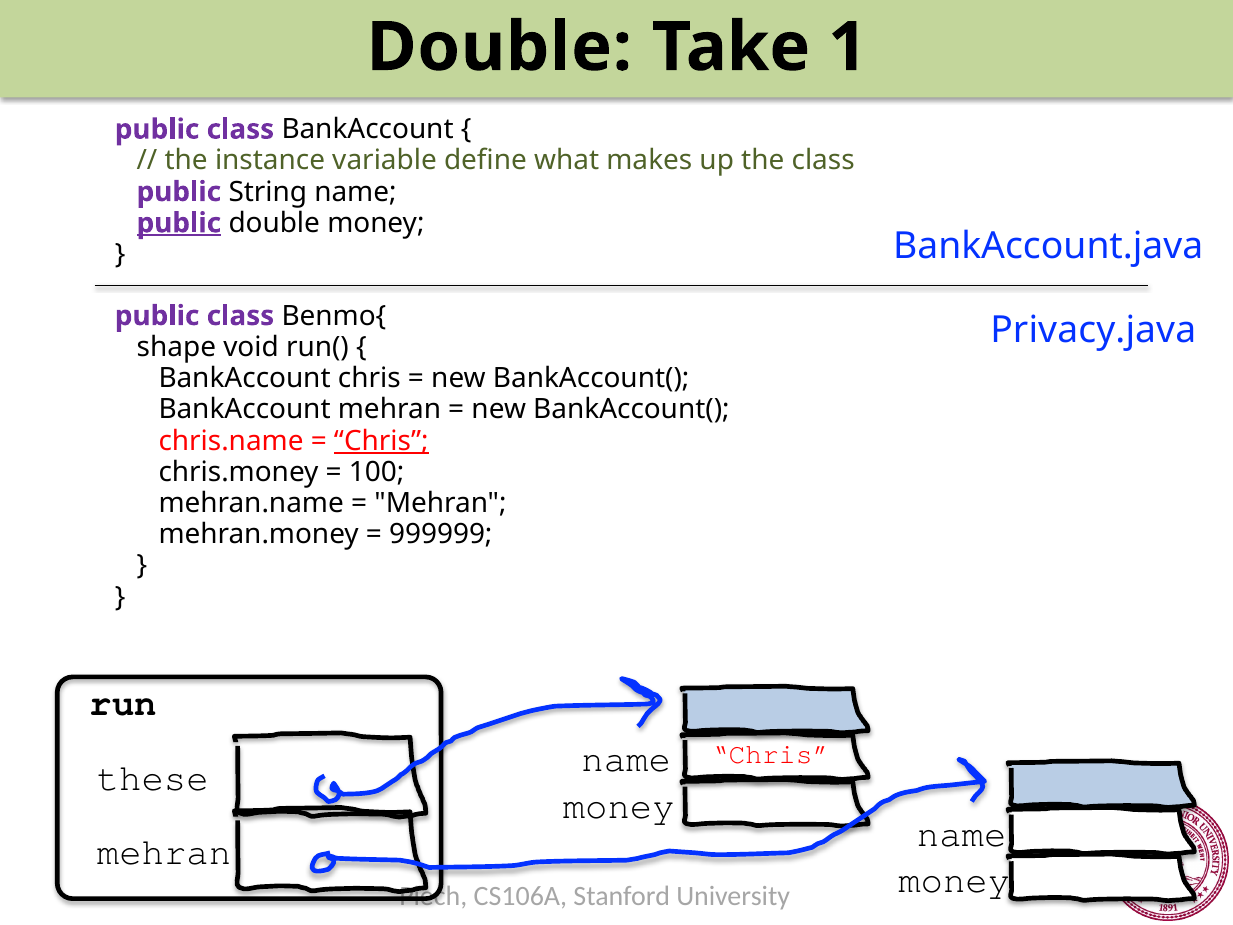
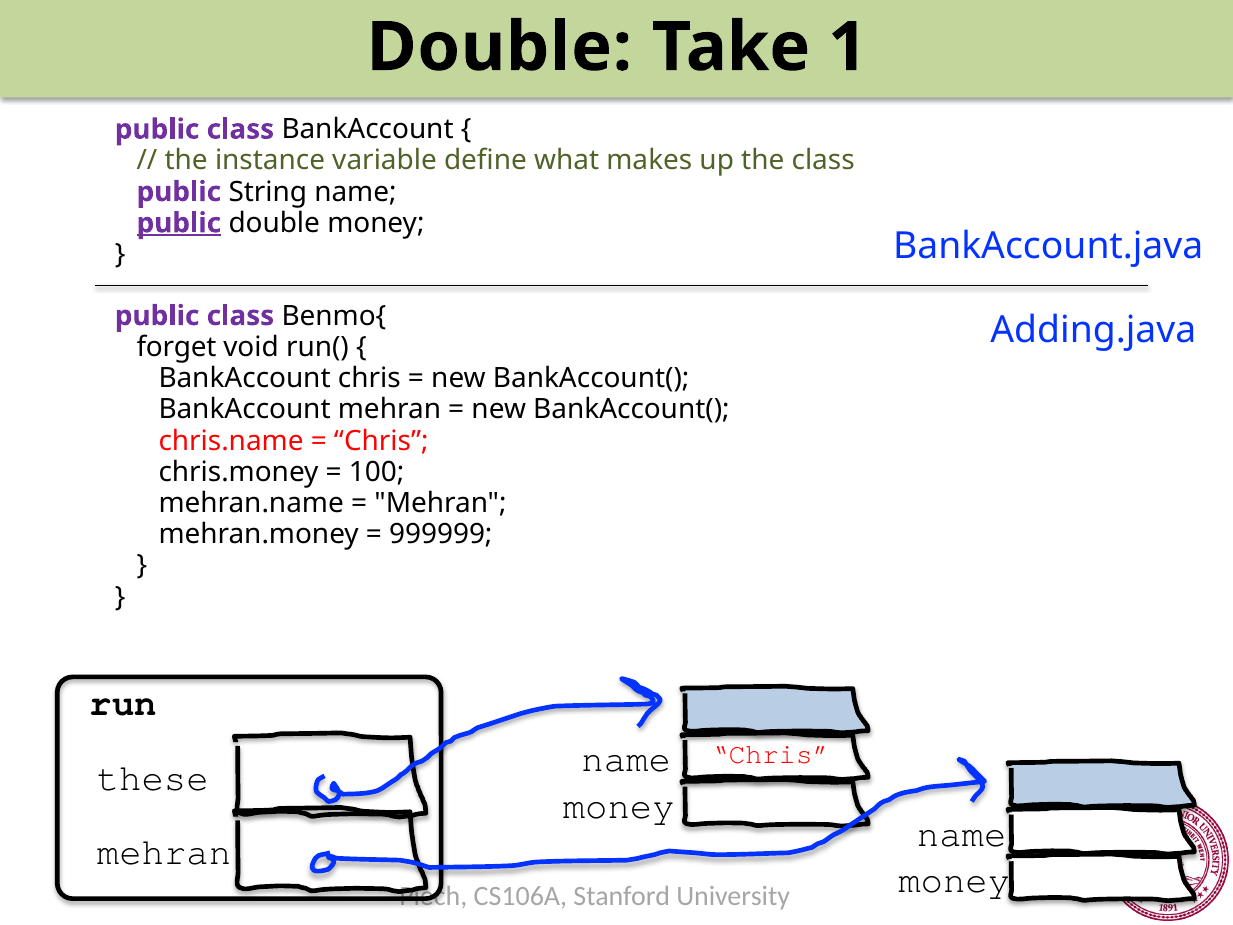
Privacy.java: Privacy.java -> Adding.java (1093, 330)
shape: shape -> forget (177, 347)
Chris underline: present -> none (381, 441)
